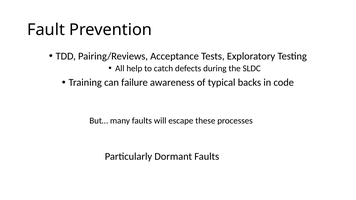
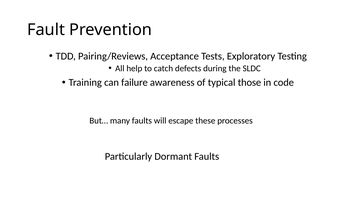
backs: backs -> those (249, 83)
